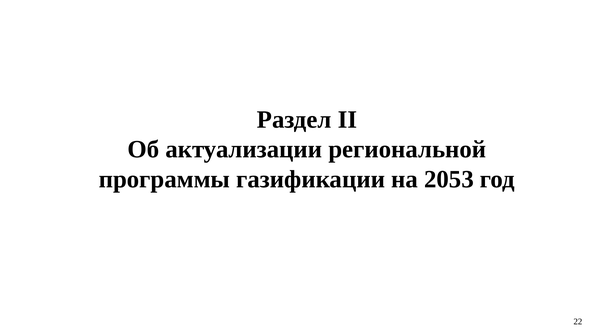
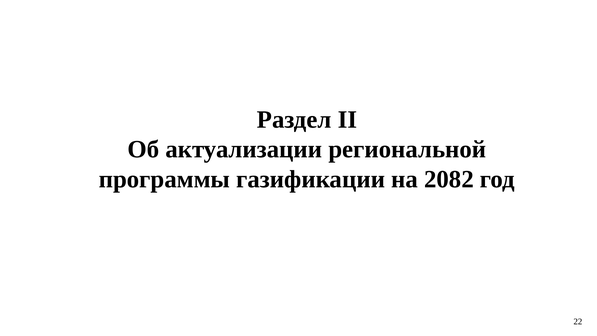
2053: 2053 -> 2082 (449, 179)
